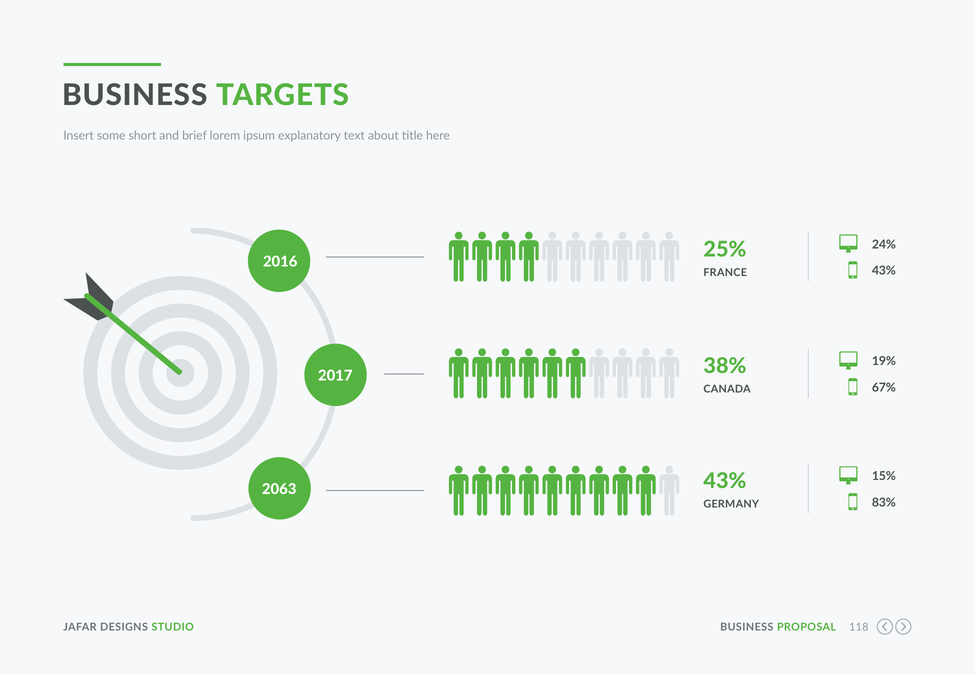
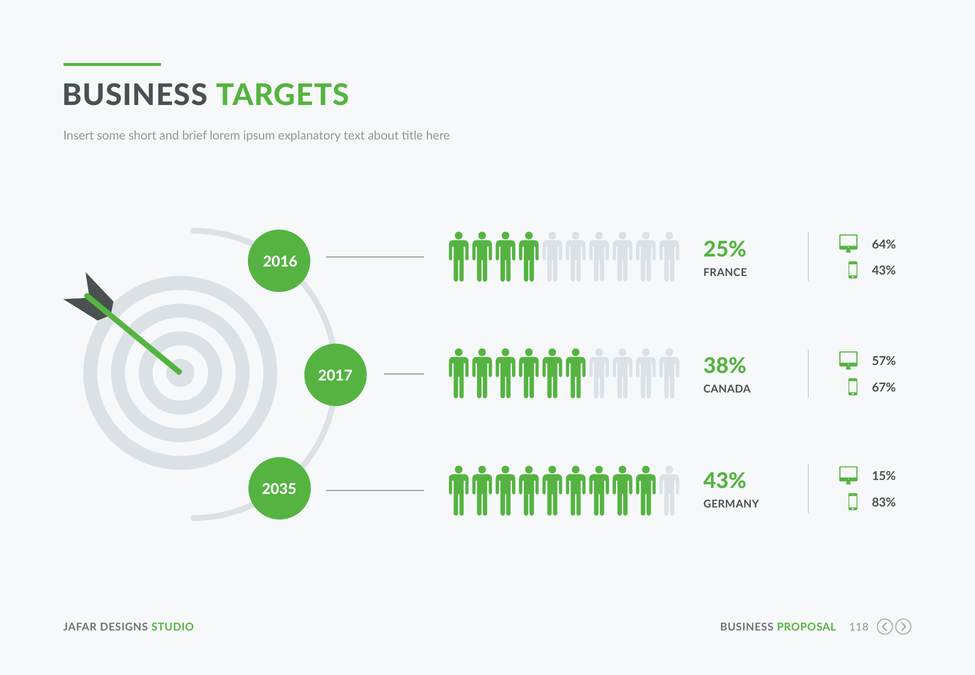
24%: 24% -> 64% (884, 244)
19%: 19% -> 57% (884, 361)
2063: 2063 -> 2035 (279, 489)
